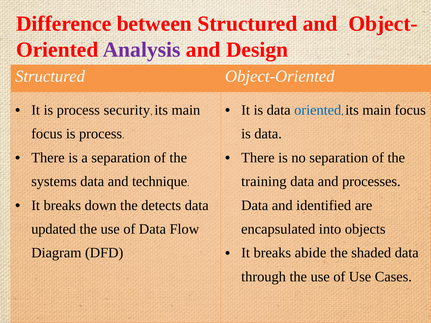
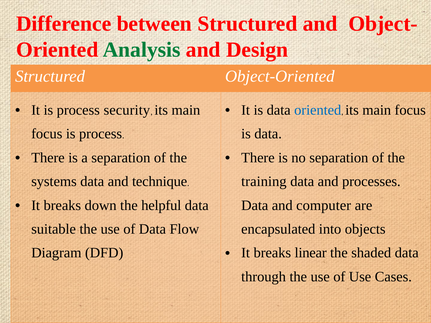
Analysis colour: purple -> green (142, 50)
identified: identified -> computer (324, 205)
detects: detects -> helpful (161, 205)
updated: updated -> suitable (54, 229)
abide: abide -> linear (311, 253)
